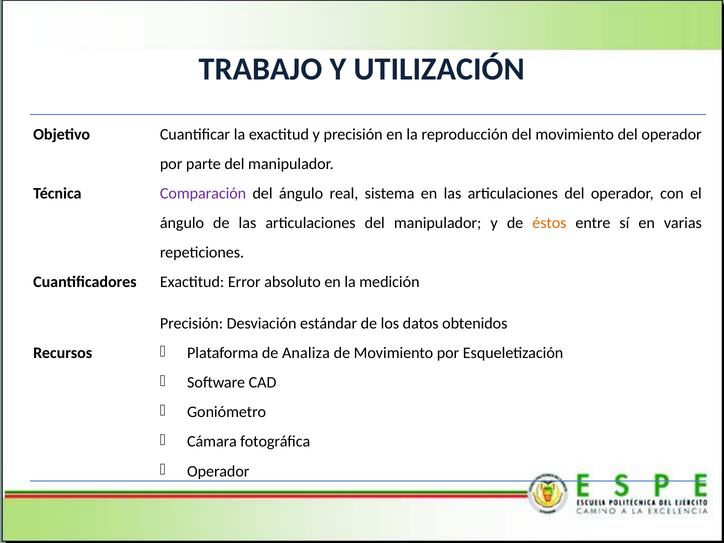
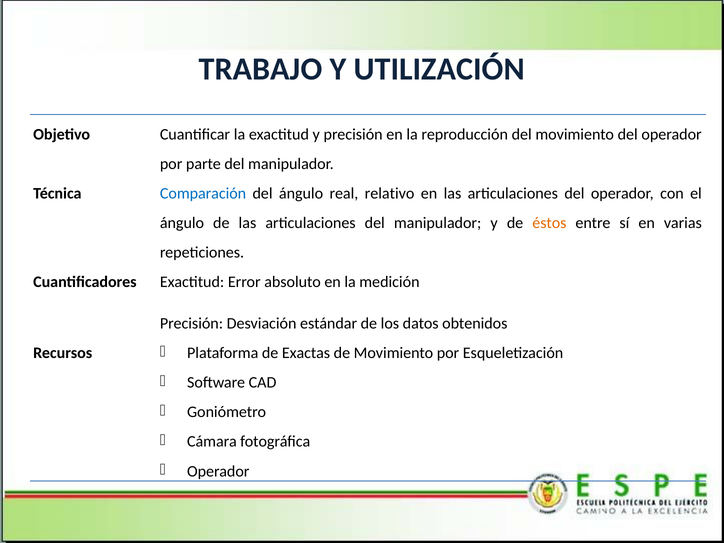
Comparación colour: purple -> blue (203, 194)
sistema: sistema -> relativo (390, 194)
Analiza: Analiza -> Exactas (306, 353)
